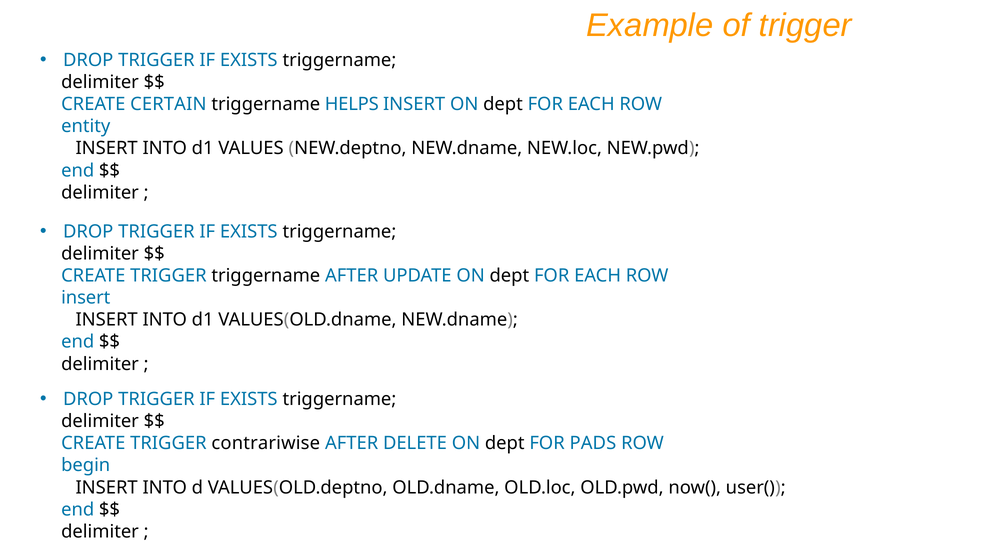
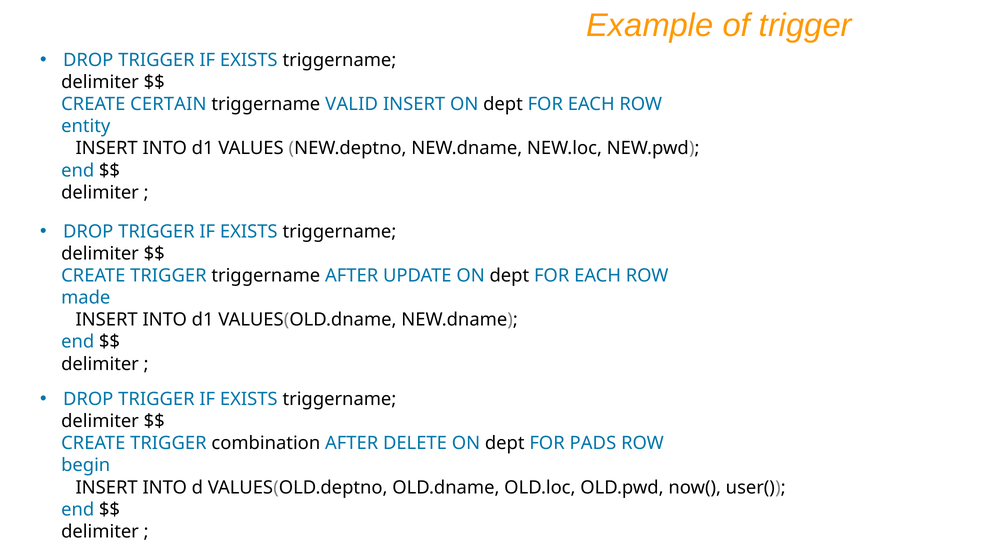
HELPS: HELPS -> VALID (352, 104)
insert: insert -> made (86, 298)
contrariwise: contrariwise -> combination (266, 444)
